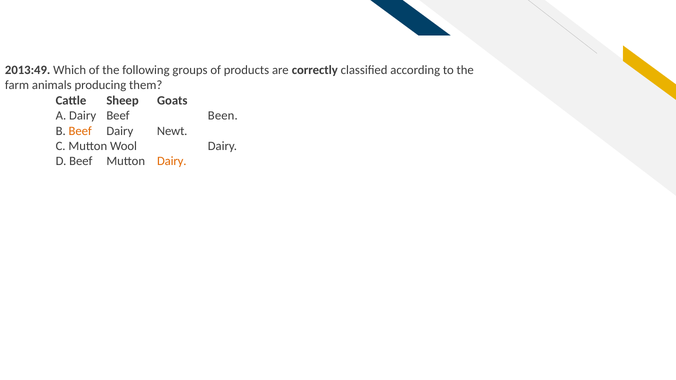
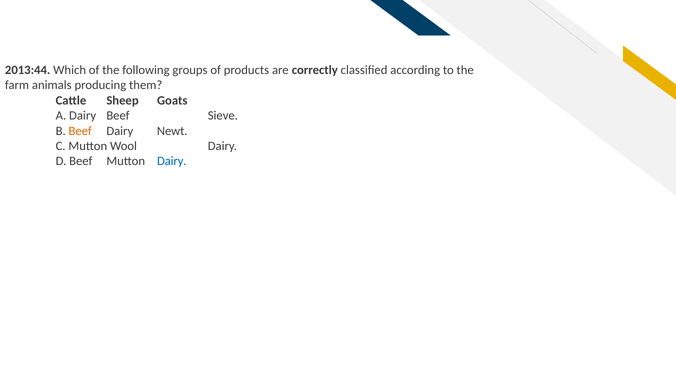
2013:49: 2013:49 -> 2013:44 (28, 70)
Been: Been -> Sieve (223, 116)
Dairy colour: orange -> blue (172, 161)
